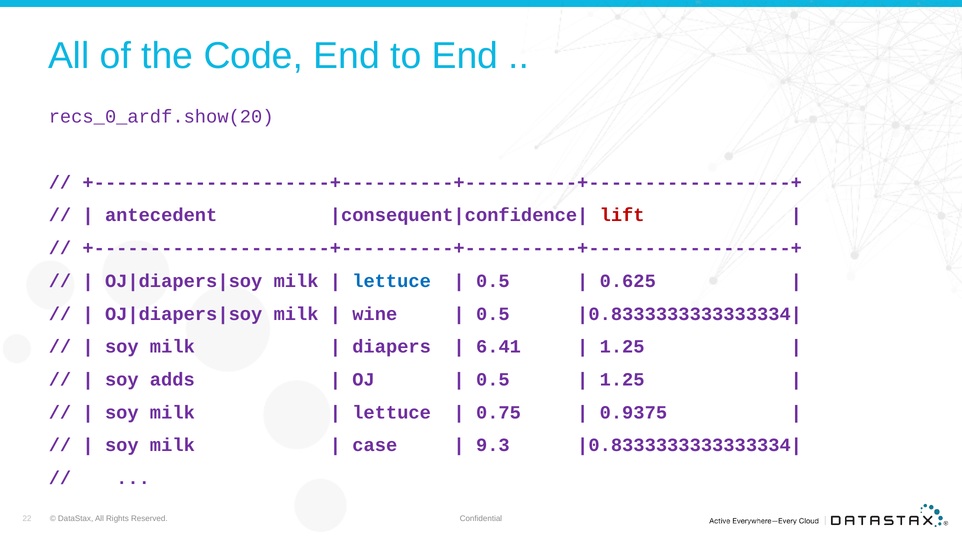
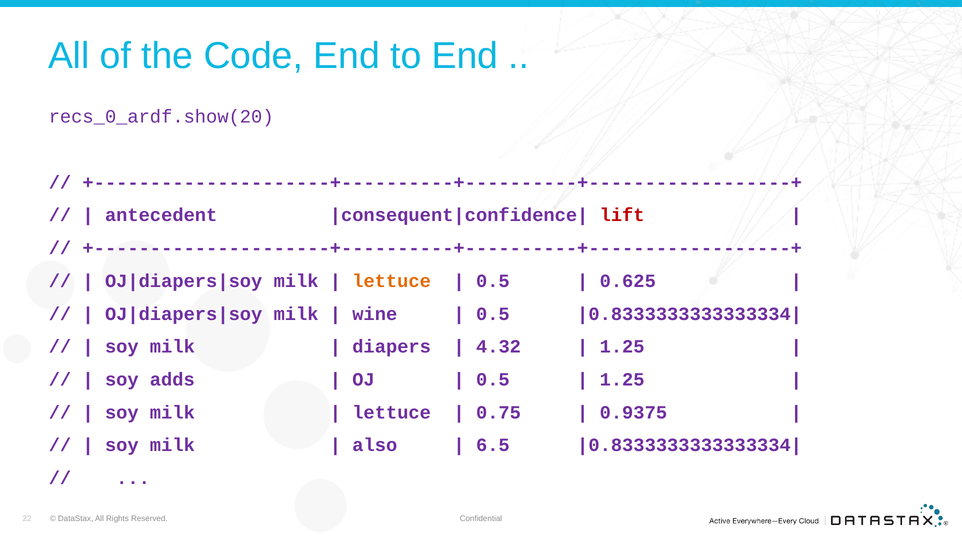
lettuce colour: blue -> orange (392, 281)
6.41: 6.41 -> 4.32 (499, 347)
case: case -> also (375, 445)
9.3: 9.3 -> 6.5 (493, 445)
